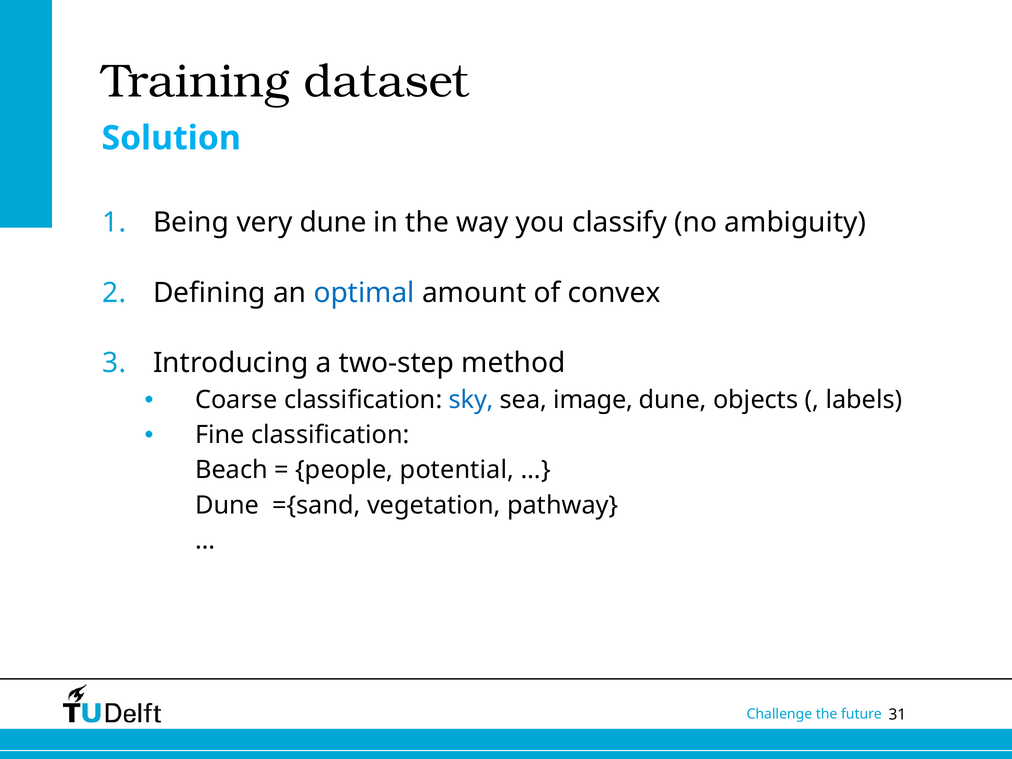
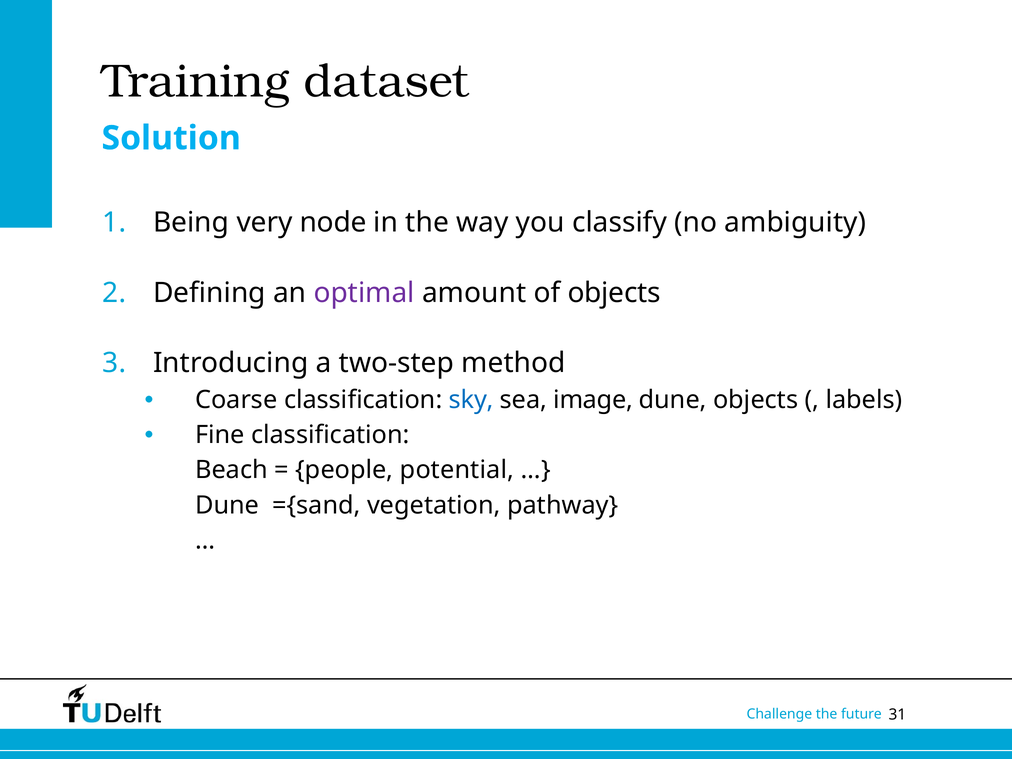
very dune: dune -> node (333, 223)
optimal colour: blue -> purple (364, 293)
of convex: convex -> objects (614, 293)
